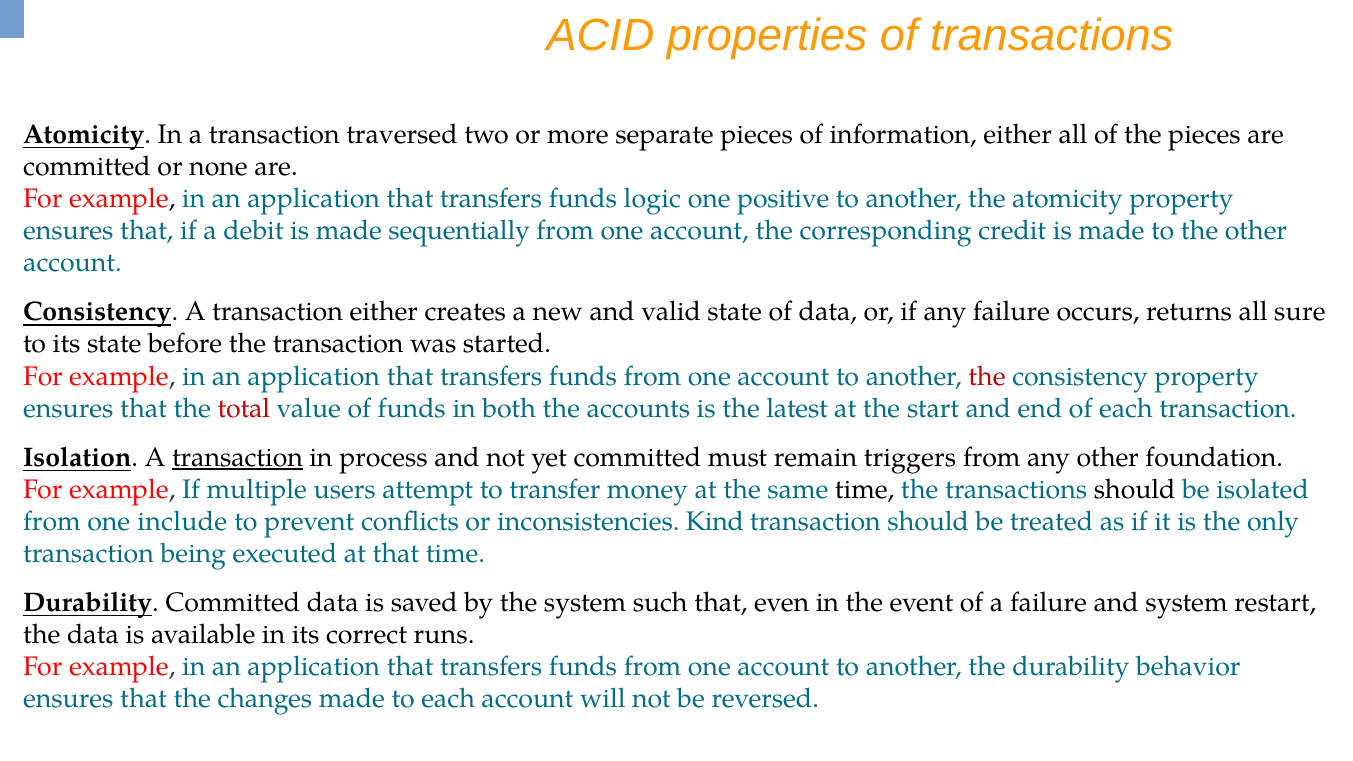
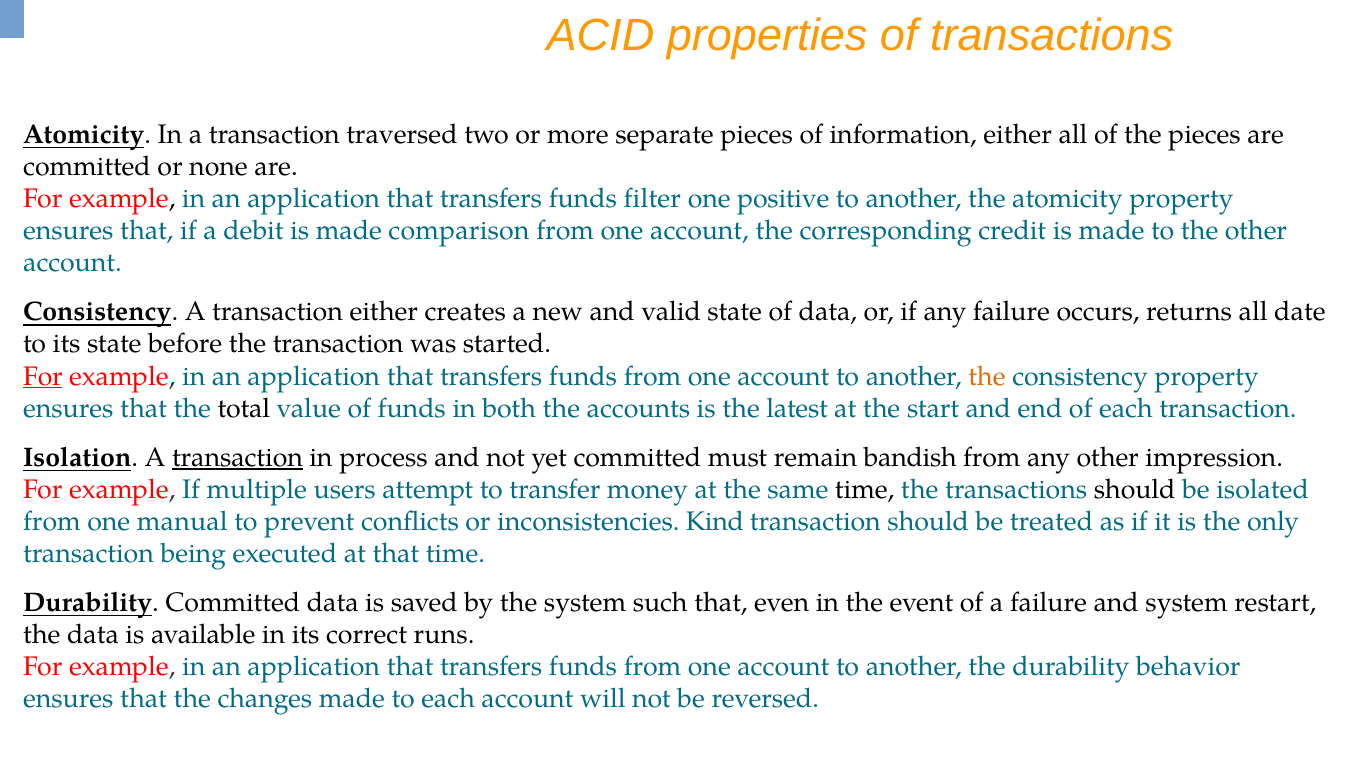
logic: logic -> filter (652, 199)
sequentially: sequentially -> comparison (459, 231)
sure: sure -> date (1300, 312)
For underline: none -> present (43, 376)
the colour: red -> orange (987, 376)
total colour: red -> black (244, 408)
triggers: triggers -> bandish (910, 457)
foundation: foundation -> impression (1214, 457)
include: include -> manual (182, 522)
